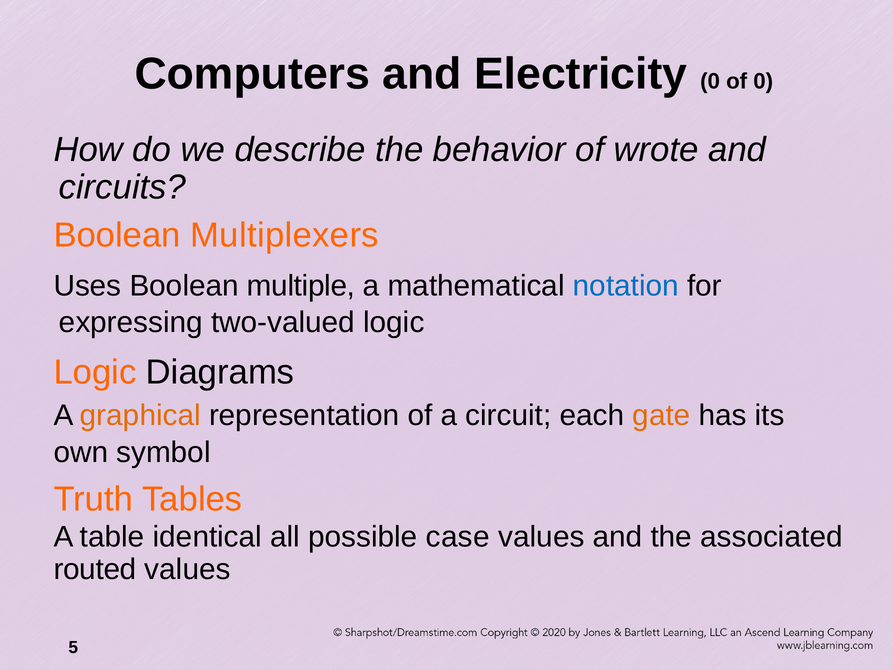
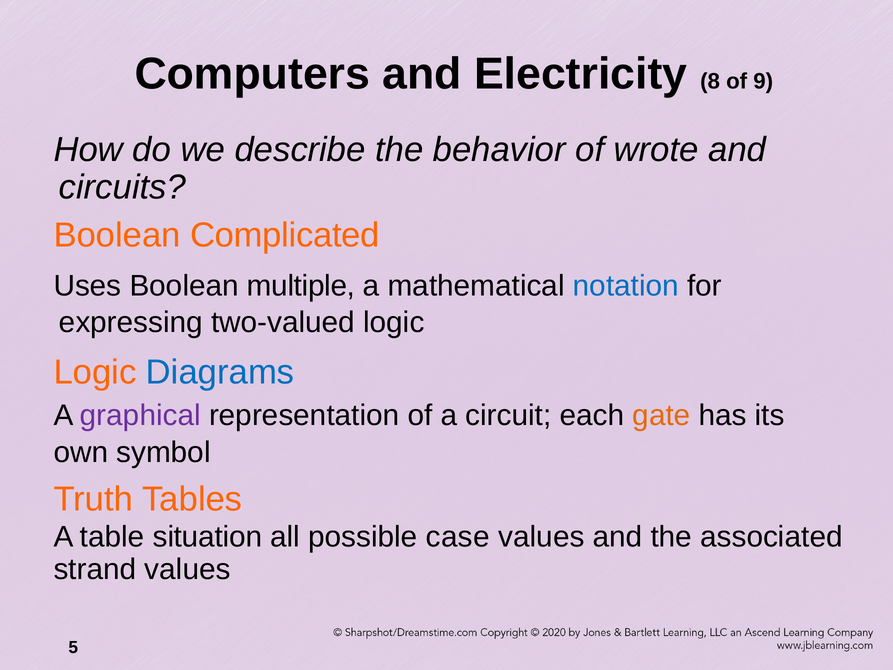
Electricity 0: 0 -> 8 (710, 81)
of 0: 0 -> 9 (763, 81)
Multiplexers: Multiplexers -> Complicated (285, 235)
Diagrams colour: black -> blue (220, 372)
graphical colour: orange -> purple (140, 415)
identical: identical -> situation (207, 537)
routed: routed -> strand (95, 569)
